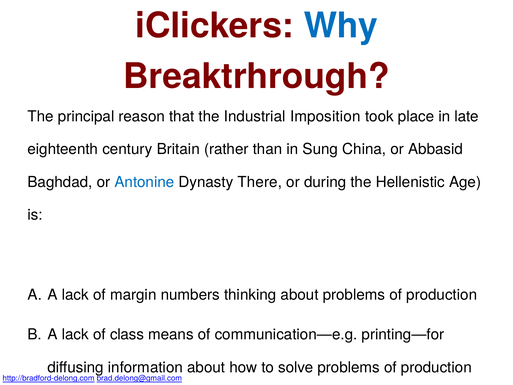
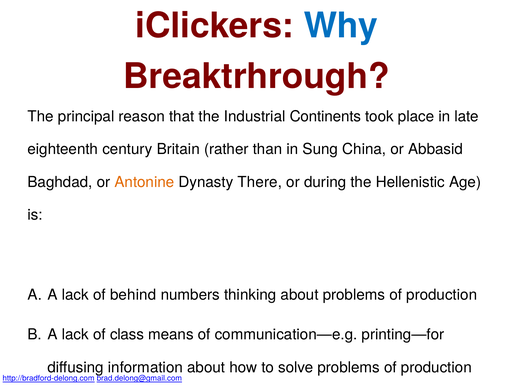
Imposition: Imposition -> Continents (325, 116)
Antonine colour: blue -> orange (144, 182)
margin: margin -> behind (133, 295)
